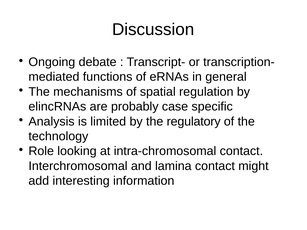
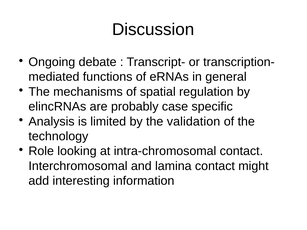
regulatory: regulatory -> validation (194, 122)
